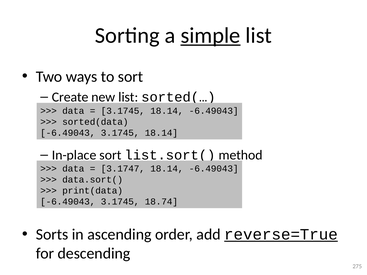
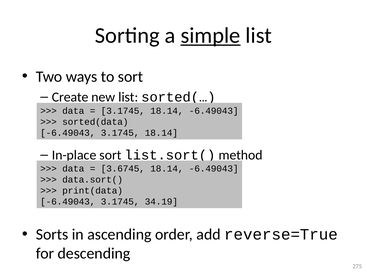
3.1747: 3.1747 -> 3.6745 (123, 169)
18.74: 18.74 -> 34.19 (161, 202)
reverse=True underline: present -> none (281, 235)
